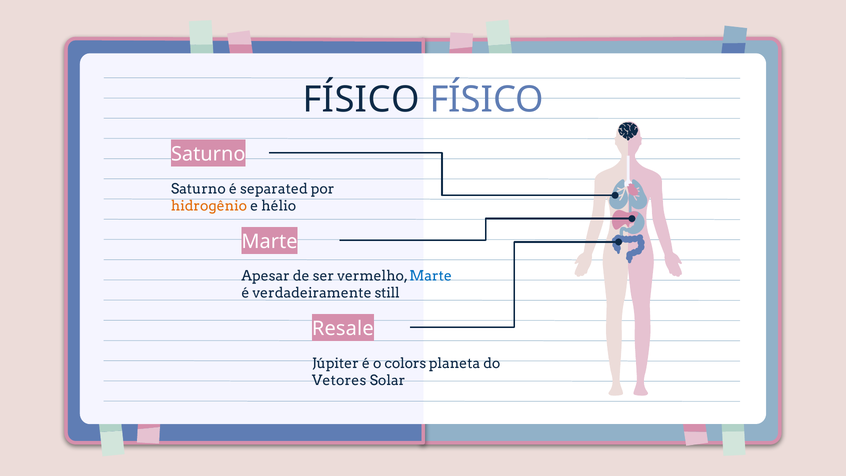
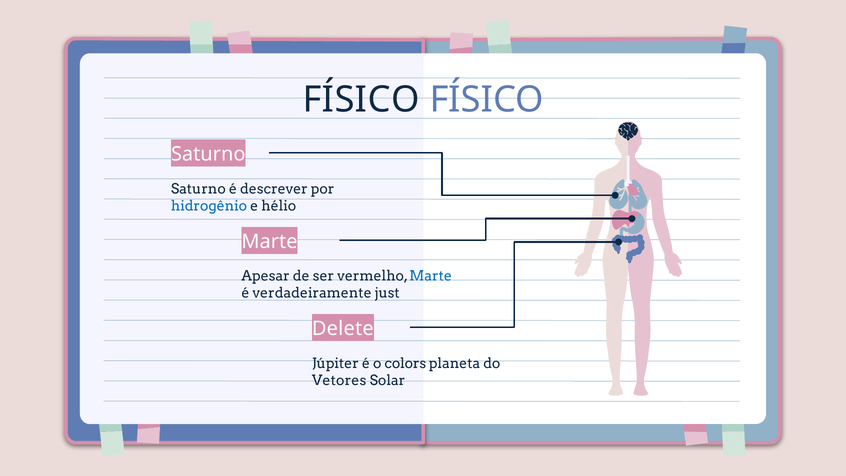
separated: separated -> descrever (274, 189)
hidrogênio colour: orange -> blue (209, 206)
still: still -> just (387, 293)
Resale: Resale -> Delete (343, 329)
